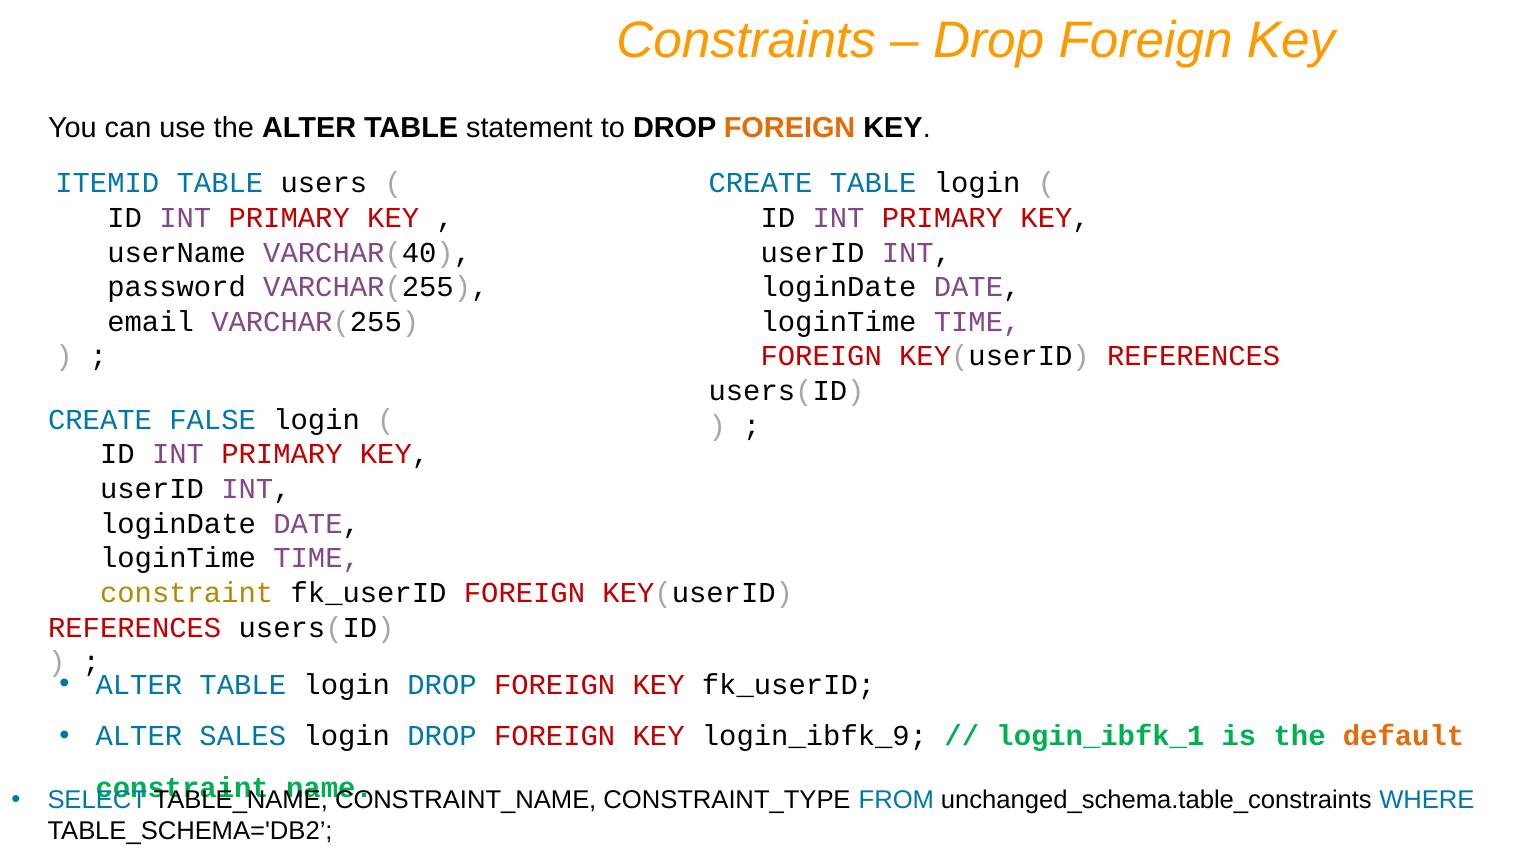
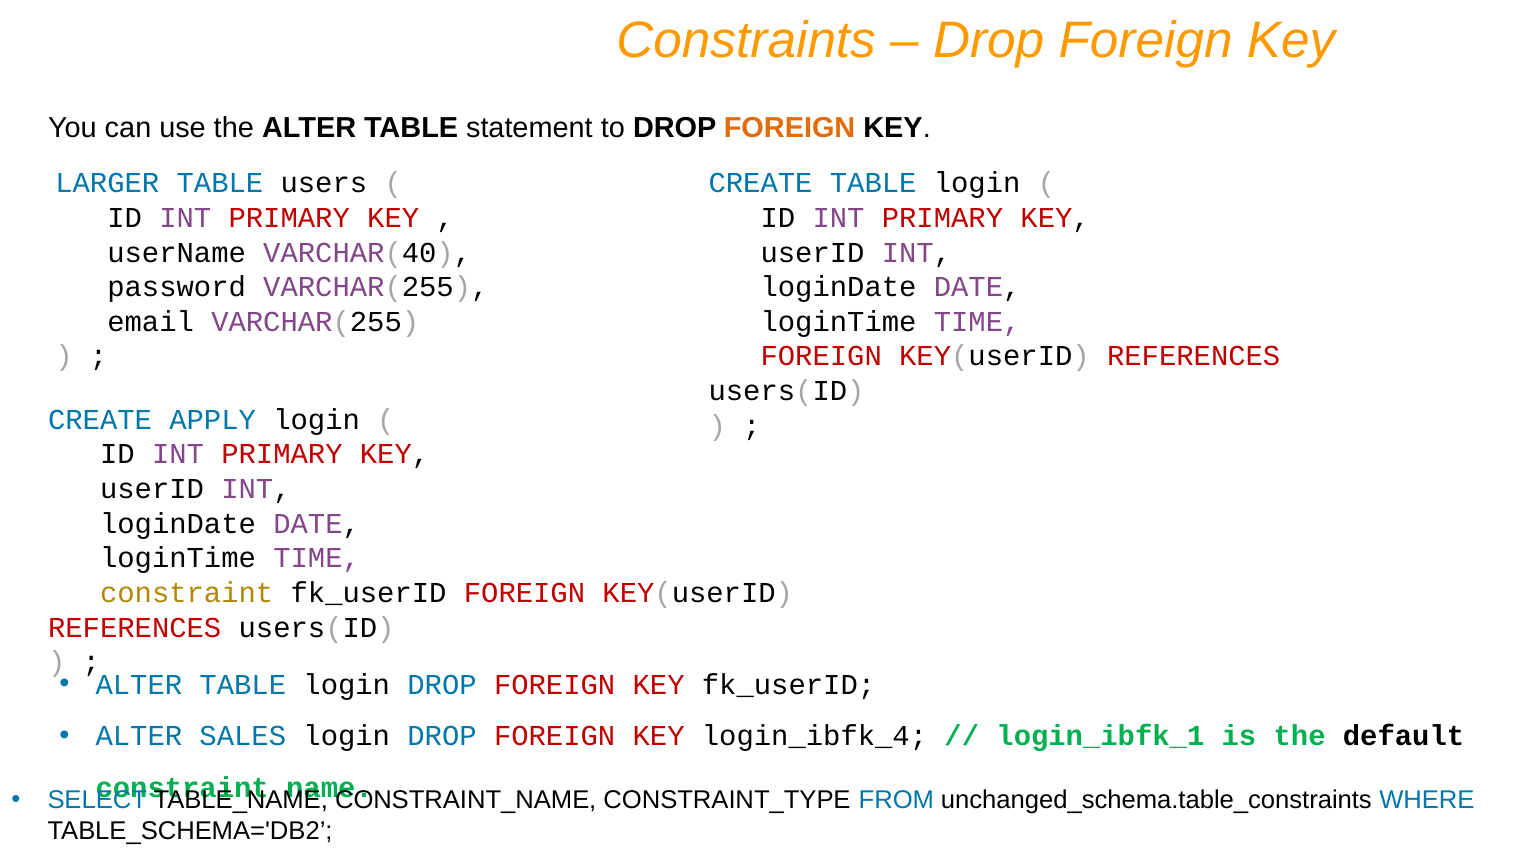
ITEMID: ITEMID -> LARGER (107, 183)
FALSE: FALSE -> APPLY (213, 420)
login_ibfk_9: login_ibfk_9 -> login_ibfk_4 (815, 737)
default colour: orange -> black (1404, 737)
